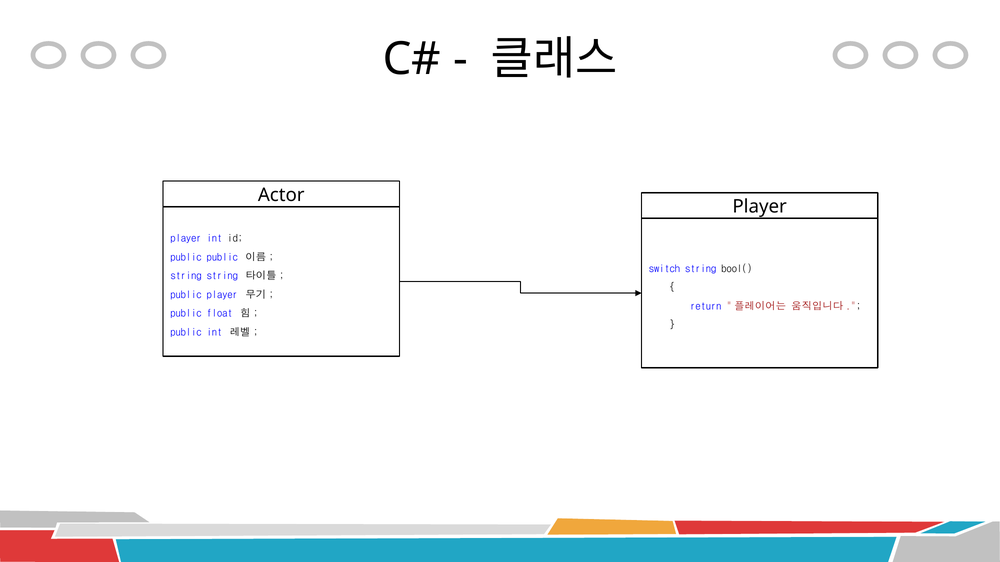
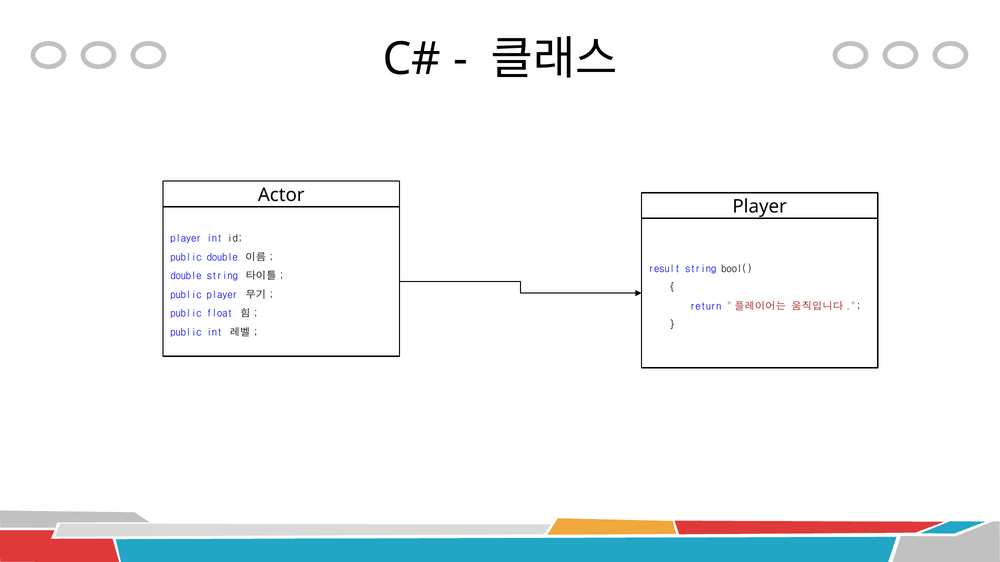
public public: public -> double (222, 257)
switch: switch -> result (664, 269)
string: string -> double (186, 276)
